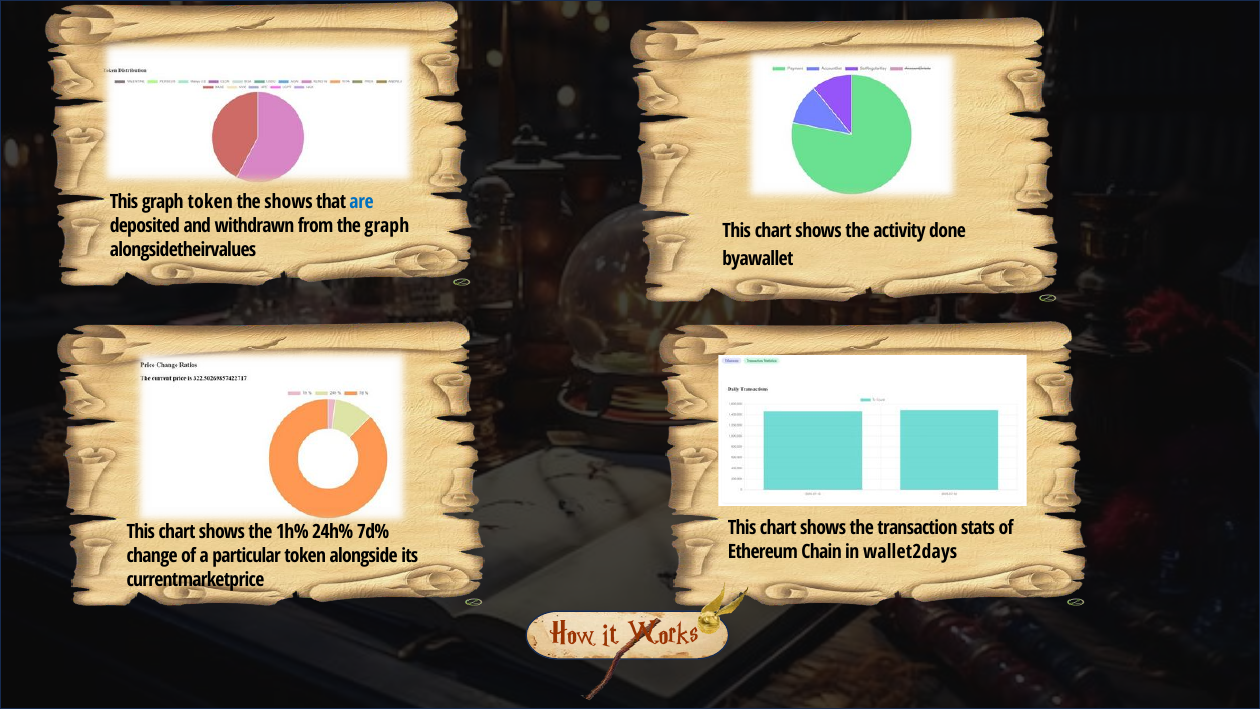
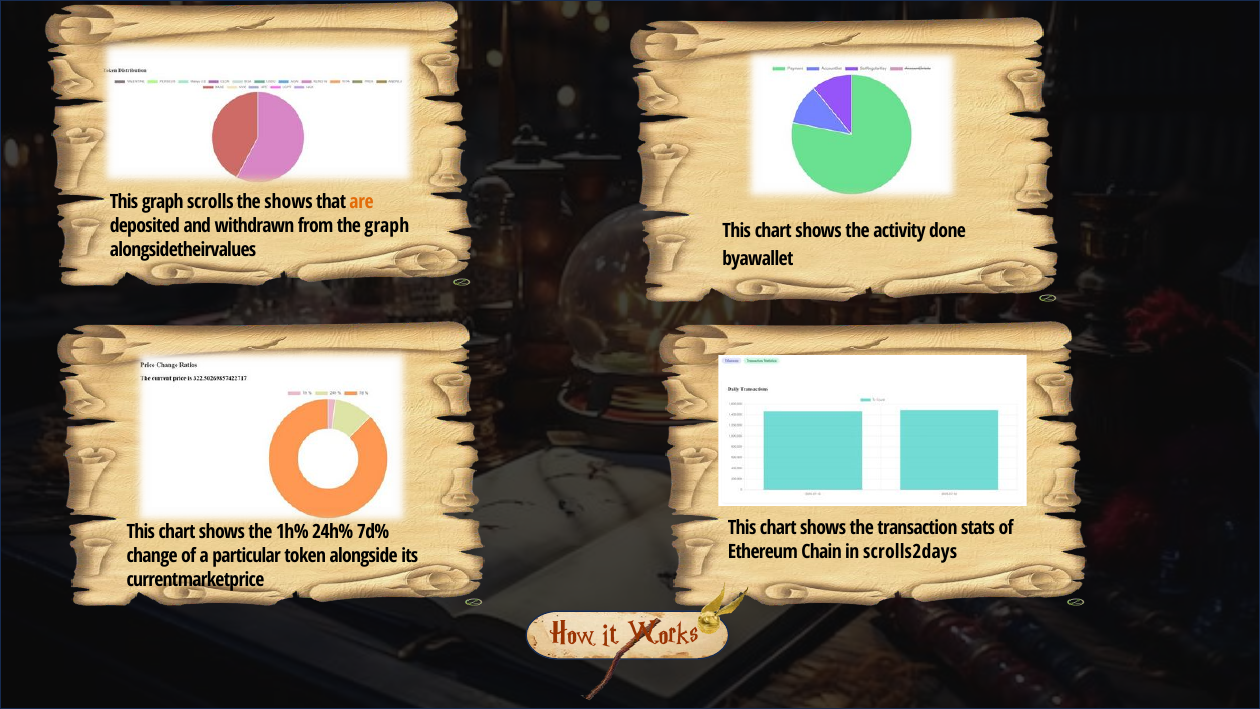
graph token: token -> scrolls (210, 202)
are colour: blue -> orange (362, 202)
wallet2days: wallet2days -> scrolls2days (910, 551)
